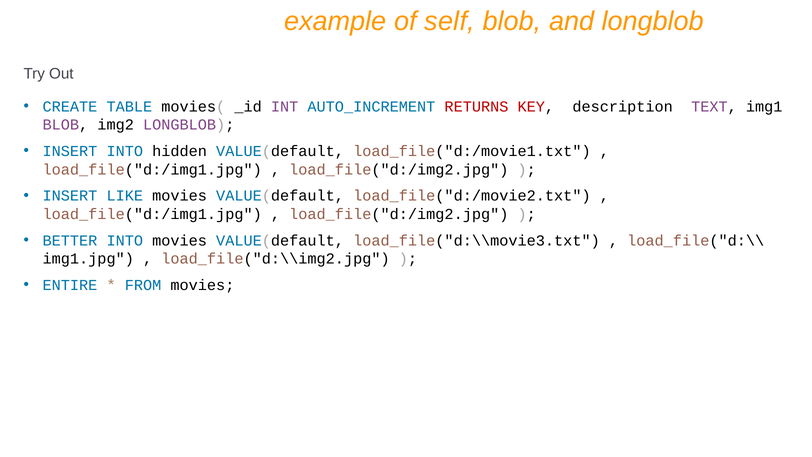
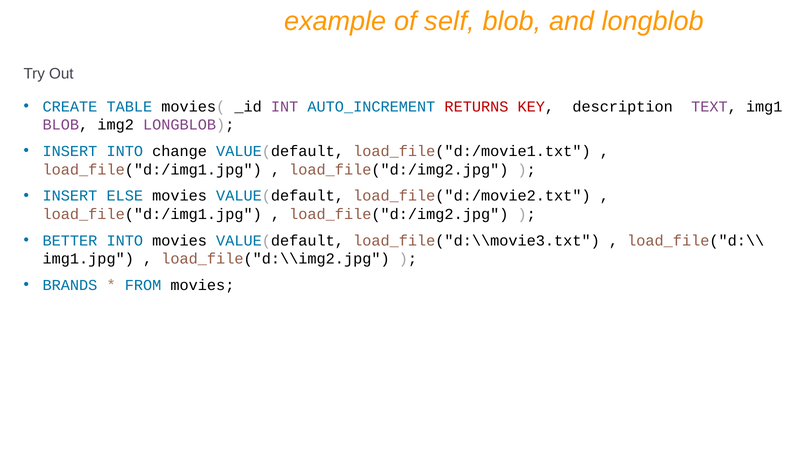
hidden: hidden -> change (180, 151)
LIKE: LIKE -> ELSE (125, 196)
ENTIRE: ENTIRE -> BRANDS (70, 285)
